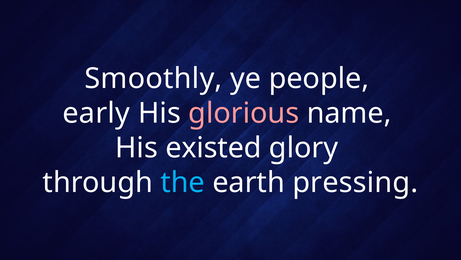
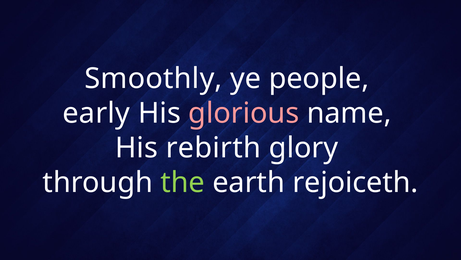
existed: existed -> rebirth (213, 147)
the colour: light blue -> light green (183, 182)
pressing: pressing -> rejoiceth (355, 182)
